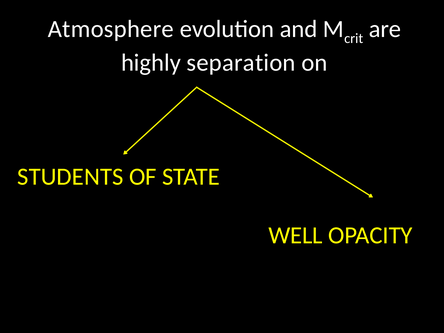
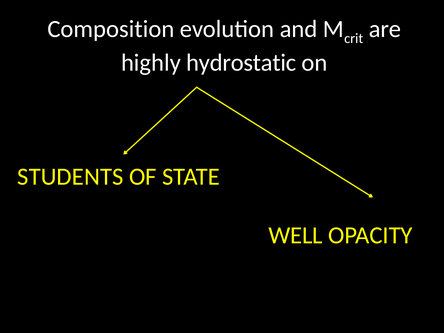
Atmosphere: Atmosphere -> Composition (111, 29)
separation: separation -> hydrostatic (241, 63)
